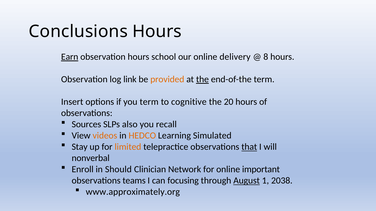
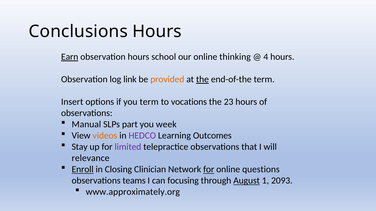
delivery: delivery -> thinking (235, 57)
8: 8 -> 4 (266, 57)
cognitive: cognitive -> vocations (189, 102)
20: 20 -> 23 (229, 102)
Sources: Sources -> Manual (86, 125)
also: also -> part (130, 125)
recall: recall -> week (166, 125)
HEDCO colour: orange -> purple (142, 136)
Simulated: Simulated -> Outcomes (212, 136)
limited colour: orange -> purple (128, 147)
that underline: present -> none (249, 147)
nonverbal: nonverbal -> relevance (91, 159)
Enroll underline: none -> present (83, 170)
Should: Should -> Closing (118, 170)
for underline: none -> present (209, 170)
important: important -> questions (261, 170)
2038: 2038 -> 2093 (282, 181)
